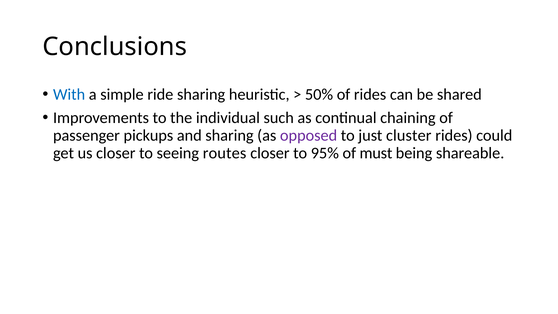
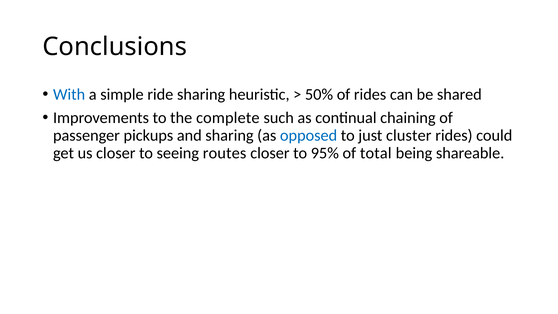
individual: individual -> complete (228, 118)
opposed colour: purple -> blue (309, 135)
must: must -> total (376, 153)
